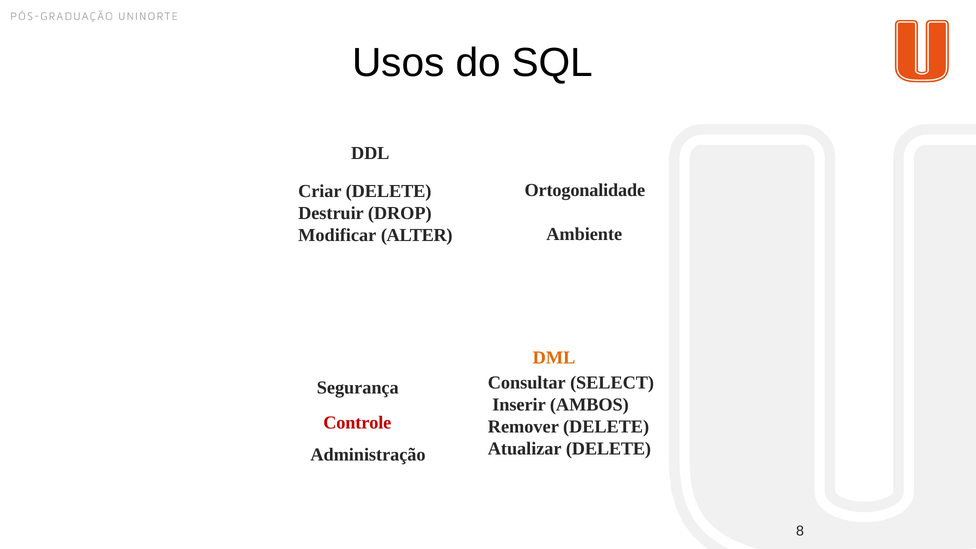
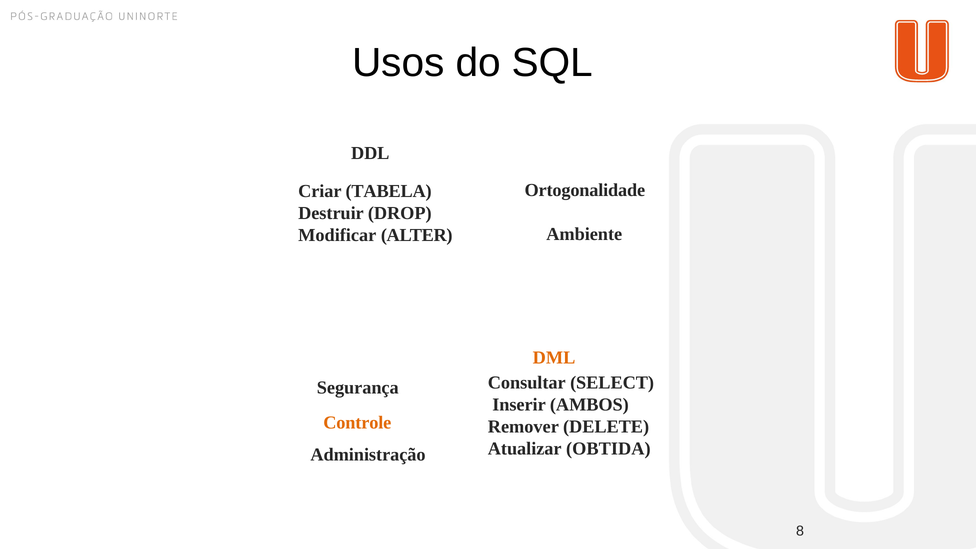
Criar DELETE: DELETE -> TABELA (389, 191)
Controle colour: red -> orange (357, 423)
Atualizar DELETE: DELETE -> OBTIDA (608, 449)
